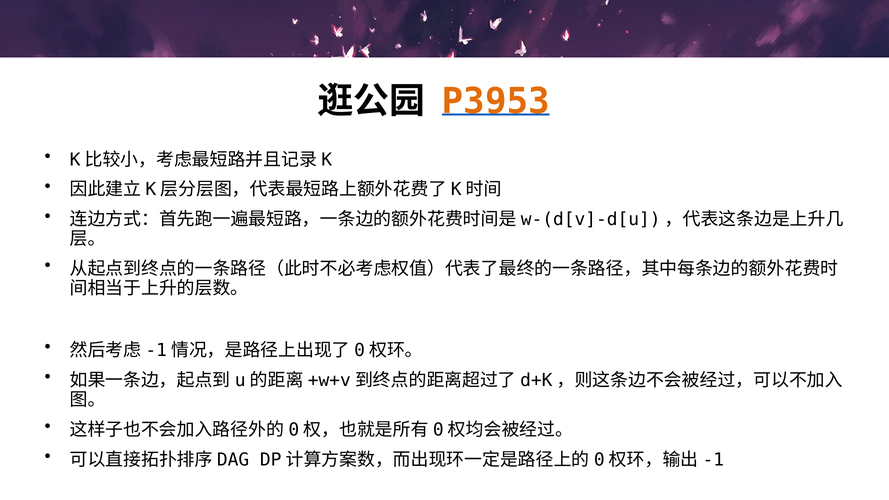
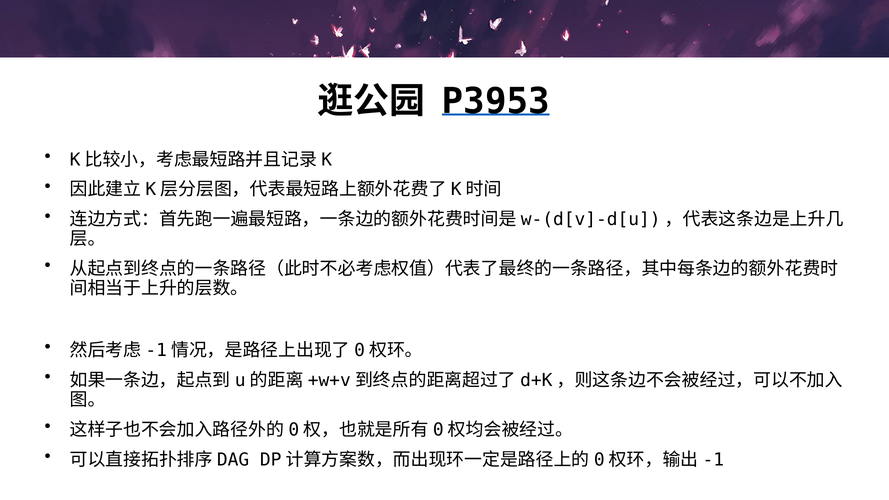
P3953 colour: orange -> black (496, 101)
